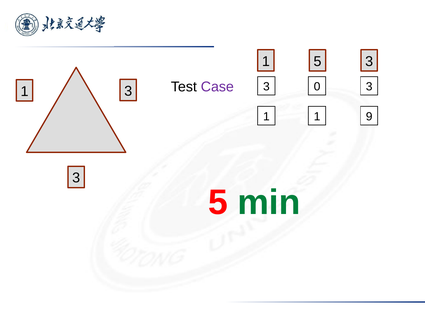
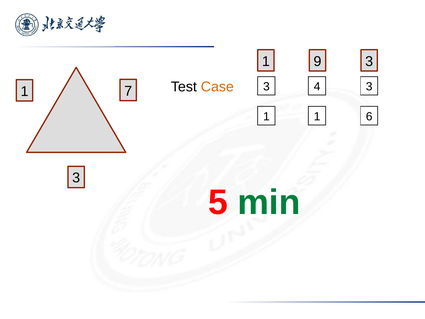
1 5: 5 -> 9 (318, 61)
Case colour: purple -> orange (217, 87)
0: 0 -> 4 (317, 87)
1 3: 3 -> 7 (128, 91)
9: 9 -> 6 (369, 116)
